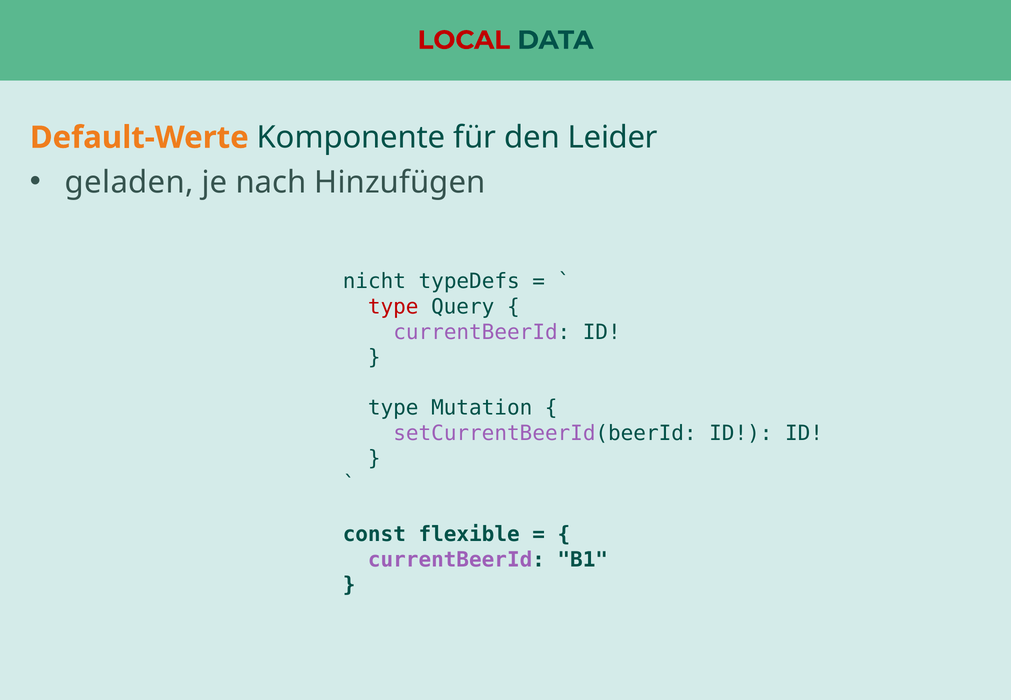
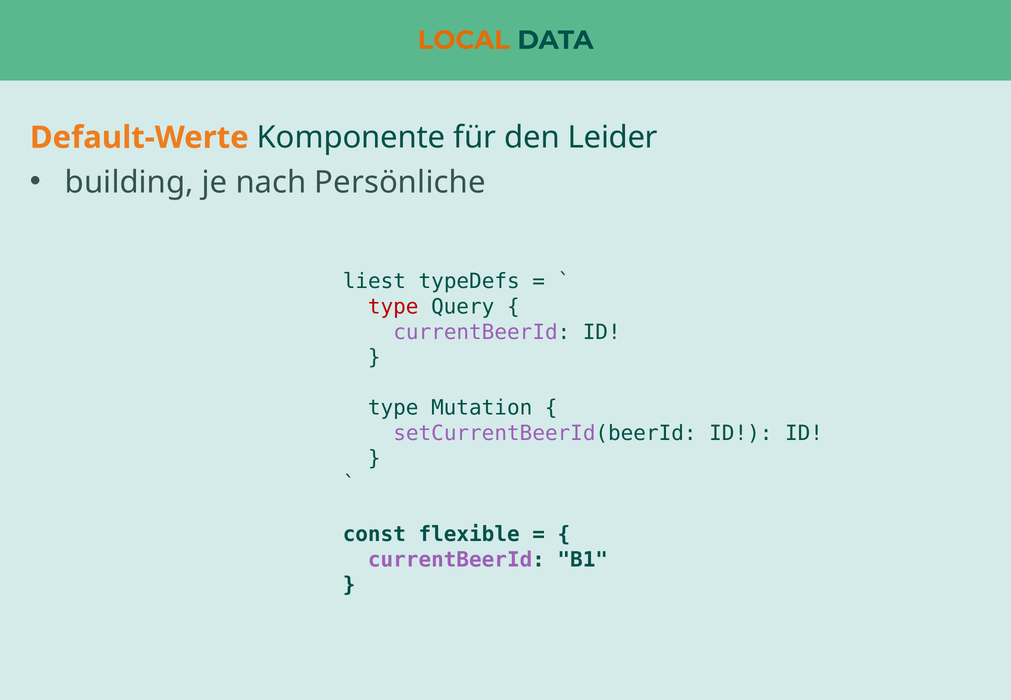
LOCAL colour: red -> orange (464, 40)
geladen: geladen -> building (129, 182)
Hinzufügen: Hinzufügen -> Persönliche (400, 182)
nicht: nicht -> liest (374, 281)
